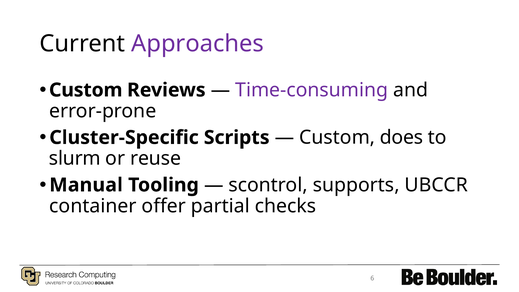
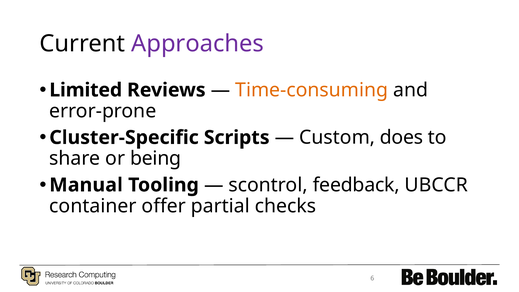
Custom: Custom -> Limited (86, 90)
Time-consuming colour: purple -> orange (312, 90)
slurm: slurm -> share (75, 159)
reuse: reuse -> being (156, 159)
supports: supports -> feedback (356, 185)
